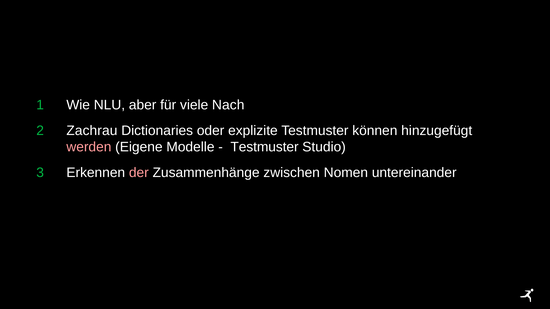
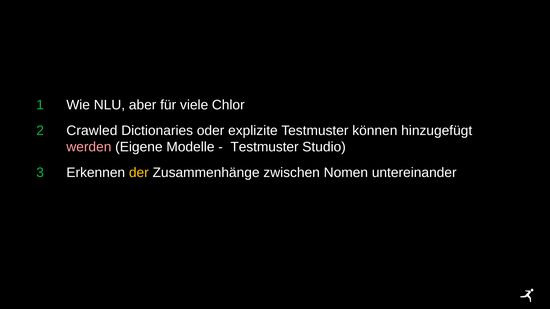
Nach: Nach -> Chlor (228, 105)
Zachrau: Zachrau -> Crawled (92, 131)
der colour: pink -> yellow (139, 173)
